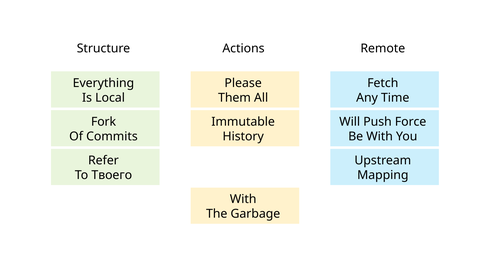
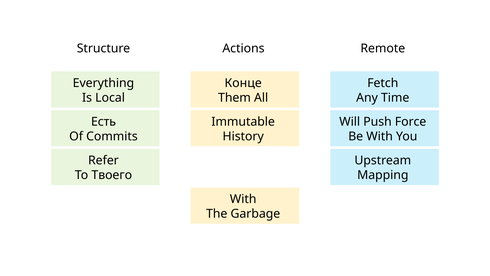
Please: Please -> Конце (243, 83)
Fork: Fork -> Есть (104, 122)
